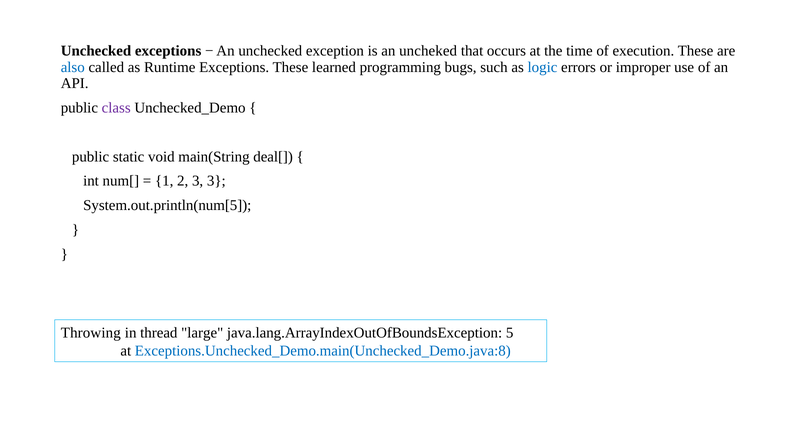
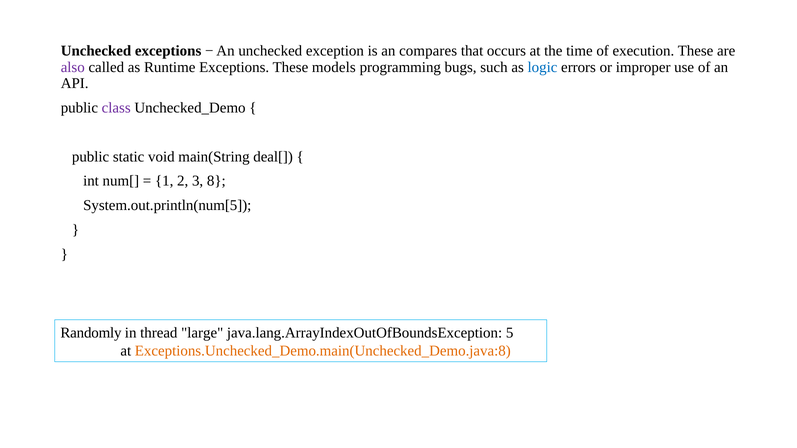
uncheked: uncheked -> compares (428, 51)
also colour: blue -> purple (73, 67)
learned: learned -> models (334, 67)
3 3: 3 -> 8 (216, 181)
Throwing: Throwing -> Randomly (91, 333)
Exceptions.Unchecked_Demo.main(Unchecked_Demo.java:8 colour: blue -> orange (323, 351)
